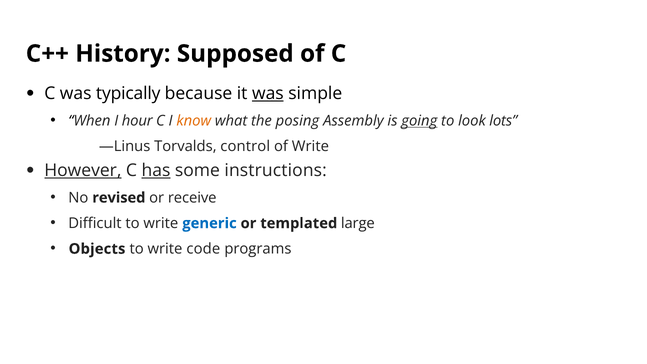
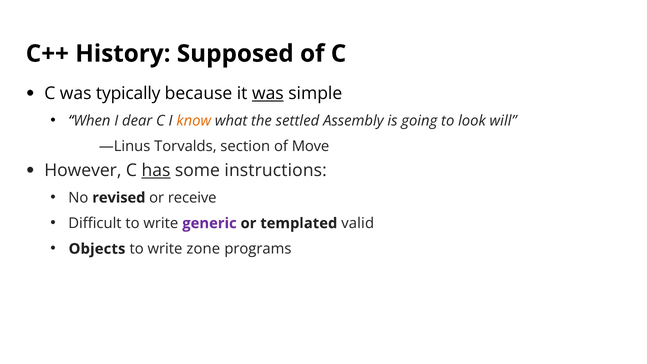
hour: hour -> dear (137, 121)
posing: posing -> settled (297, 121)
going underline: present -> none (419, 121)
lots: lots -> will (503, 121)
control: control -> section (245, 146)
of Write: Write -> Move (311, 146)
However underline: present -> none (83, 170)
generic colour: blue -> purple (209, 223)
large: large -> valid (358, 223)
code: code -> zone (203, 249)
